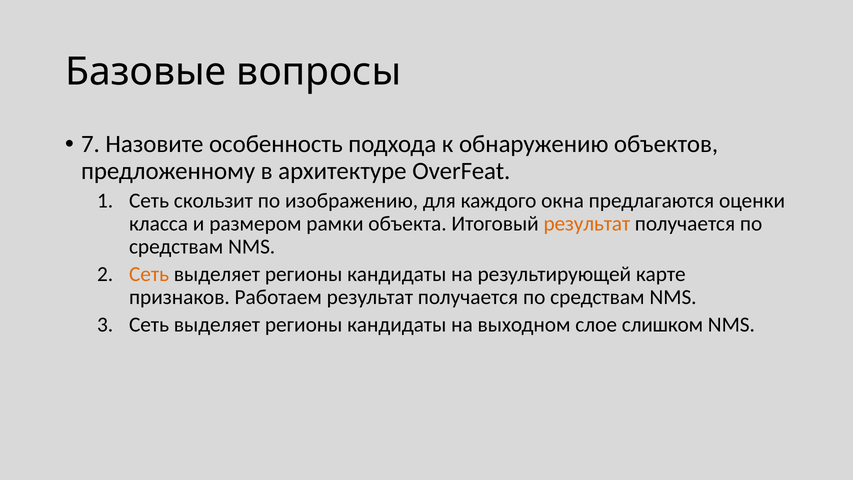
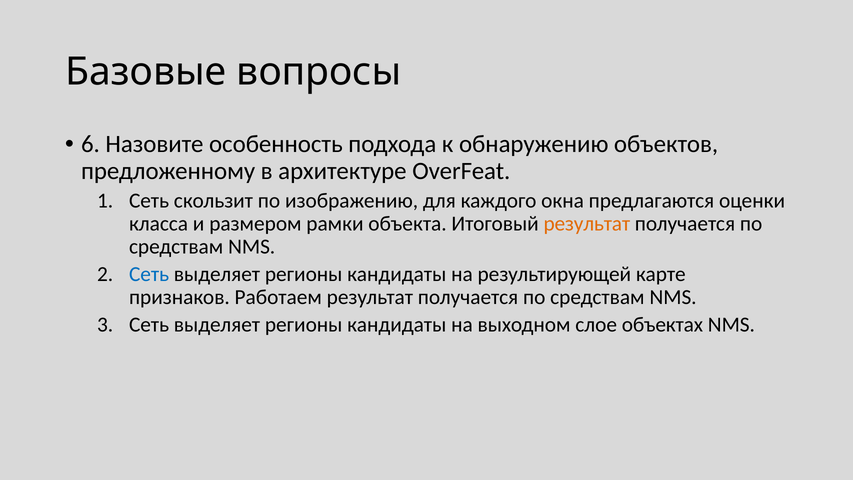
7: 7 -> 6 (90, 144)
Сеть colour: orange -> blue (149, 274)
слишком: слишком -> объектах (662, 324)
